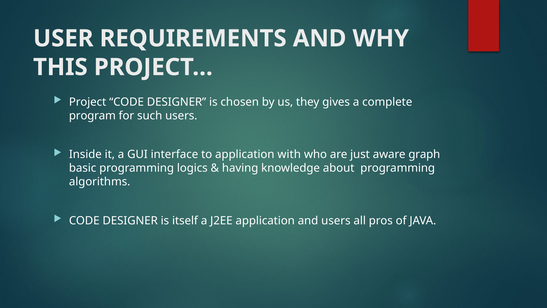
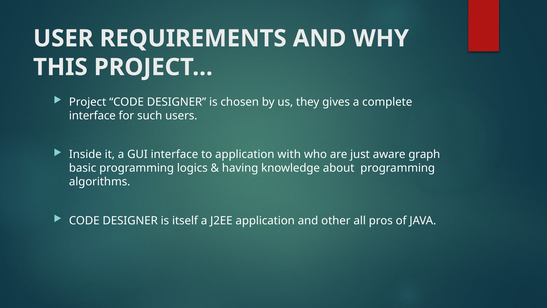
program: program -> interface (92, 115)
and users: users -> other (336, 220)
